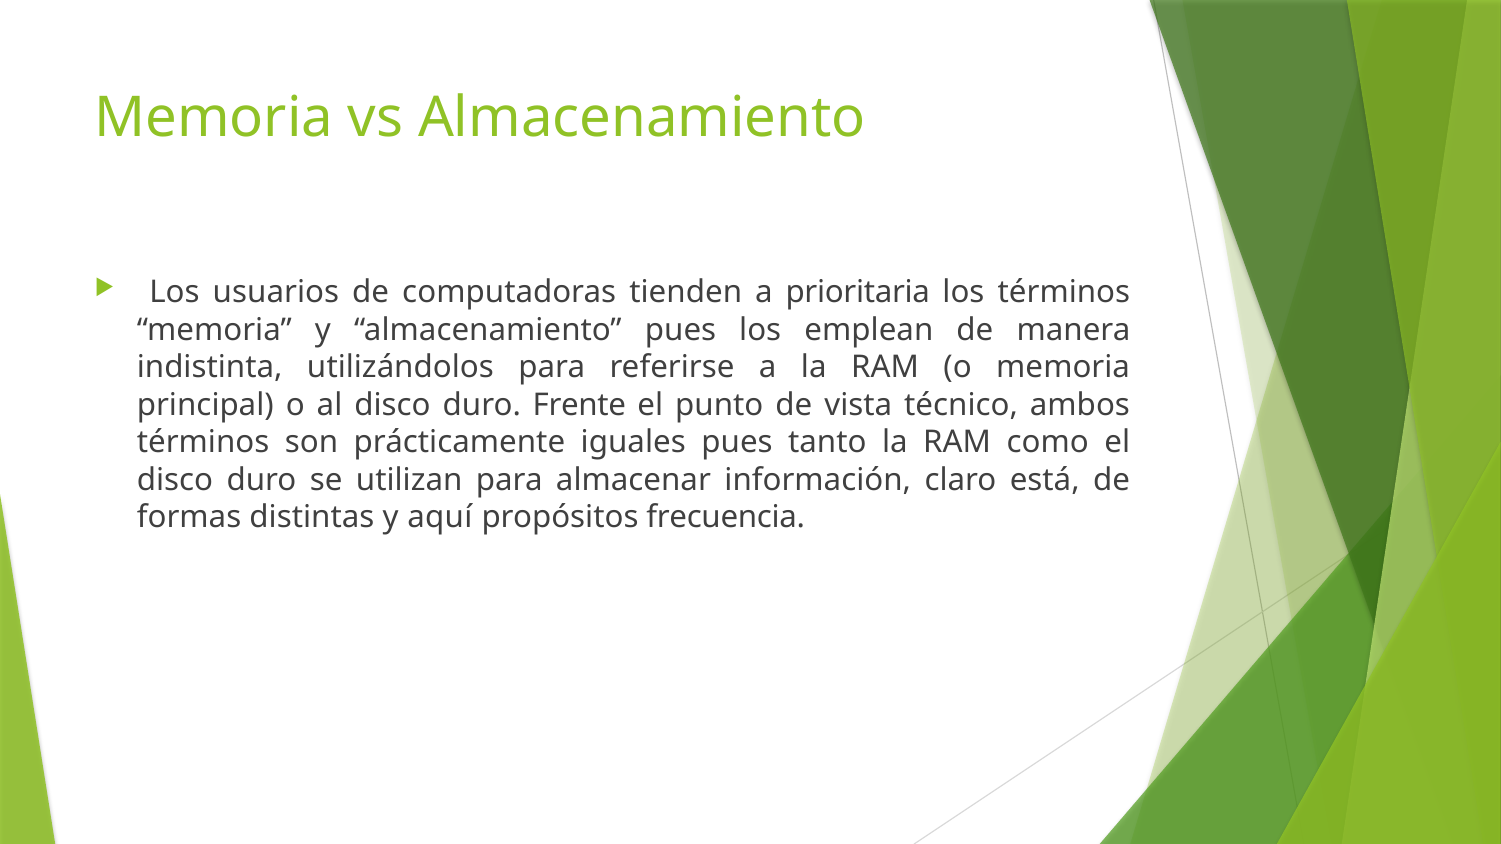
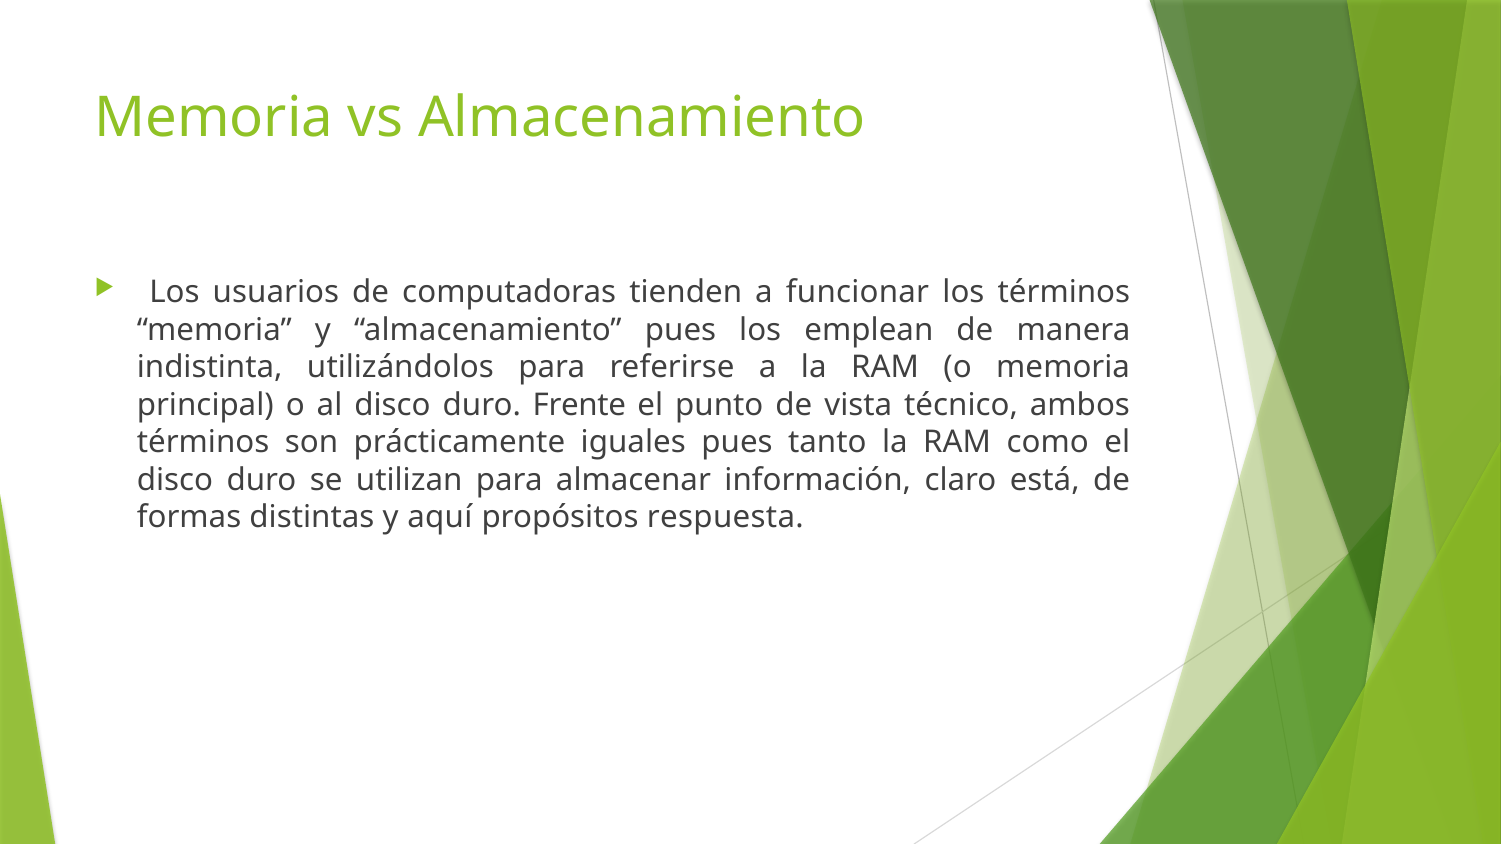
prioritaria: prioritaria -> funcionar (858, 293)
frecuencia: frecuencia -> respuesta (725, 518)
